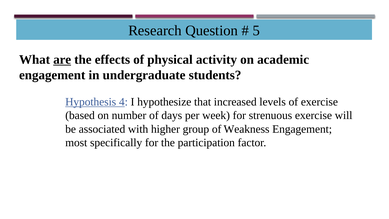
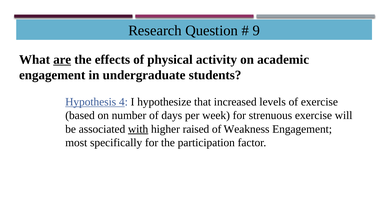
5: 5 -> 9 (256, 31)
with underline: none -> present (138, 129)
group: group -> raised (196, 129)
